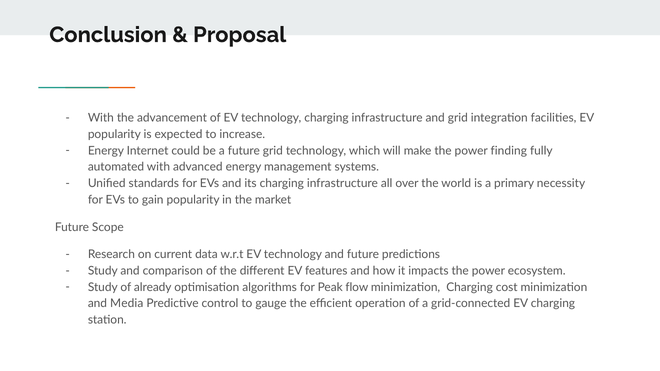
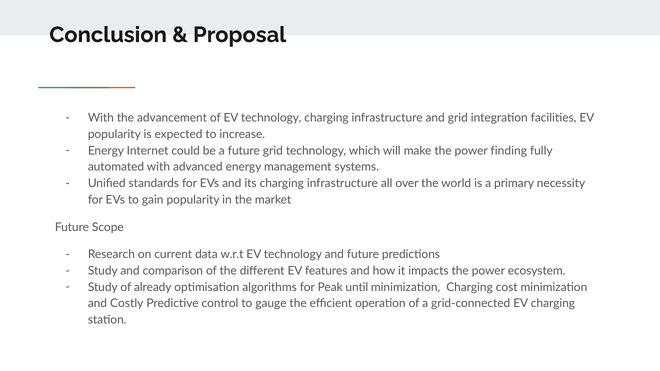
flow: flow -> until (357, 287)
Media: Media -> Costly (127, 304)
